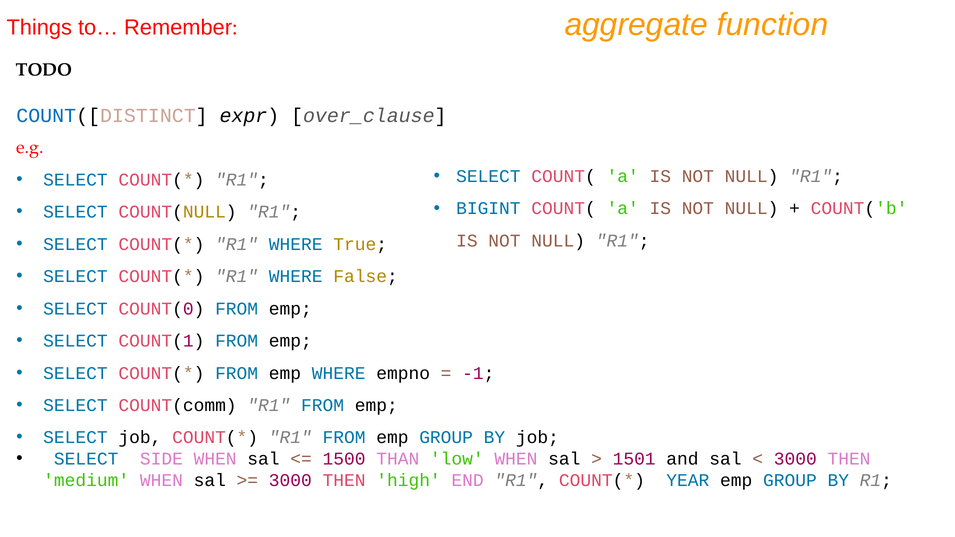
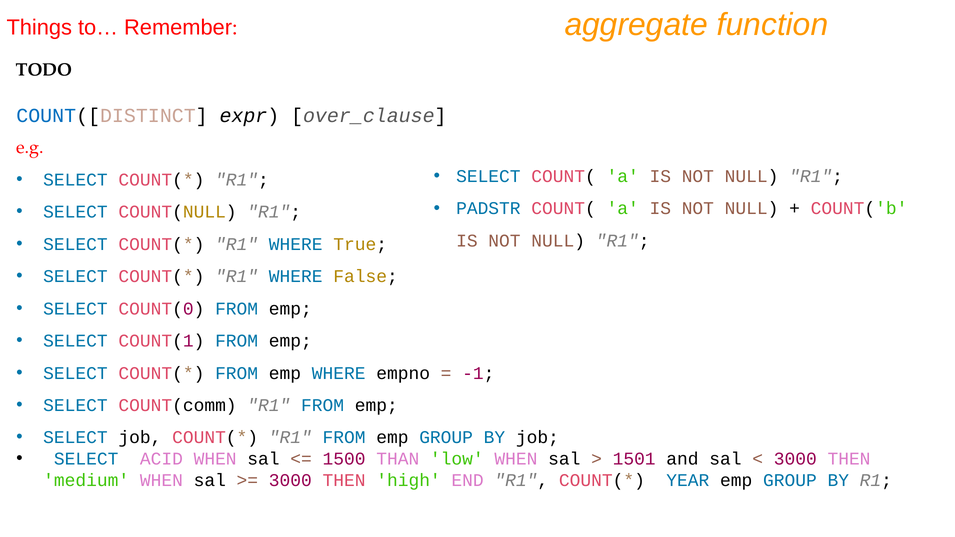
BIGINT: BIGINT -> PADSTR (488, 209)
SIDE: SIDE -> ACID (161, 459)
